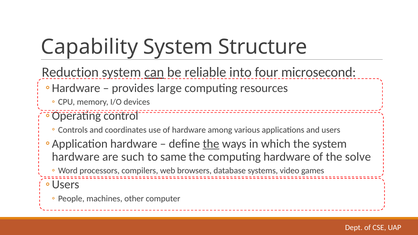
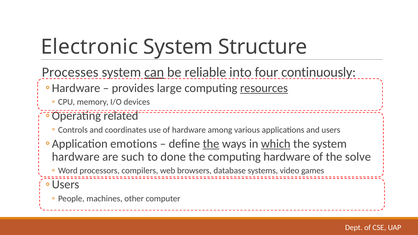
Capability: Capability -> Electronic (89, 47)
Reduction: Reduction -> Processes (70, 72)
microsecond: microsecond -> continuously (319, 72)
resources underline: none -> present (264, 88)
control: control -> related (121, 116)
hardware: hardware -> emotions (134, 144)
which underline: none -> present (276, 144)
same: same -> done (173, 157)
